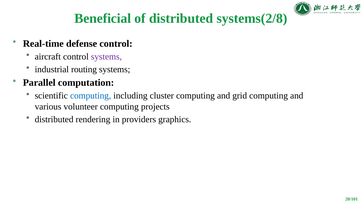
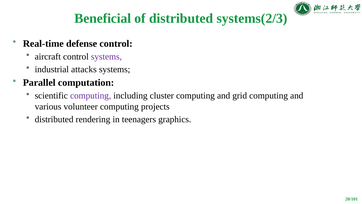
systems(2/8: systems(2/8 -> systems(2/3 (252, 18)
routing: routing -> attacks (84, 69)
computing colour: blue -> purple (91, 96)
providers: providers -> teenagers (139, 119)
